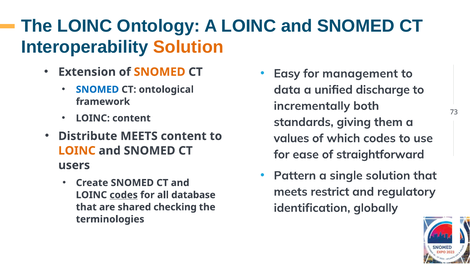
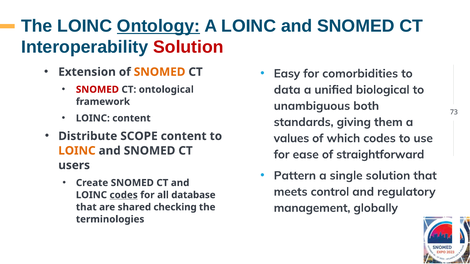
Ontology underline: none -> present (159, 26)
Solution colour: orange -> red (188, 47)
management: management -> comorbidities (360, 74)
SNOMED colour: blue -> red (97, 90)
discharge: discharge -> biological (383, 90)
incrementally: incrementally -> unambiguous (312, 106)
Distribute MEETS: MEETS -> SCOPE (139, 136)
restrict: restrict -> control (330, 192)
identification: identification -> management (312, 208)
